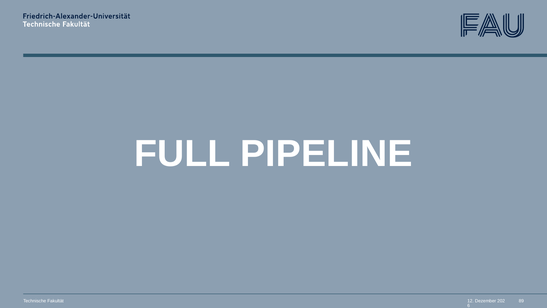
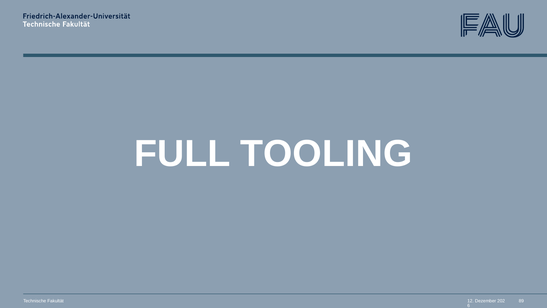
PIPELINE: PIPELINE -> TOOLING (326, 154)
